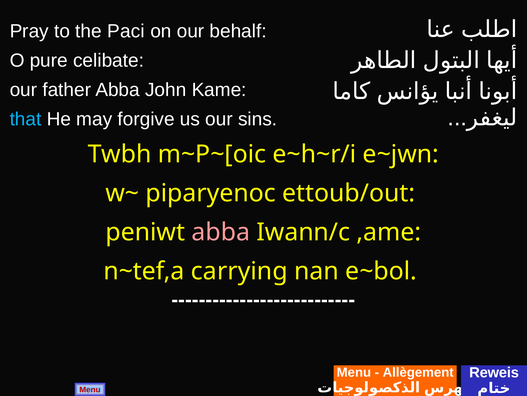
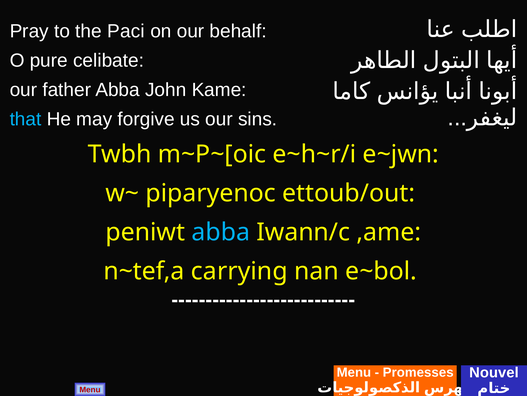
abba colour: pink -> light blue (221, 232)
Reweis: Reweis -> Nouvel (494, 372)
Allègement: Allègement -> Promesses (418, 372)
